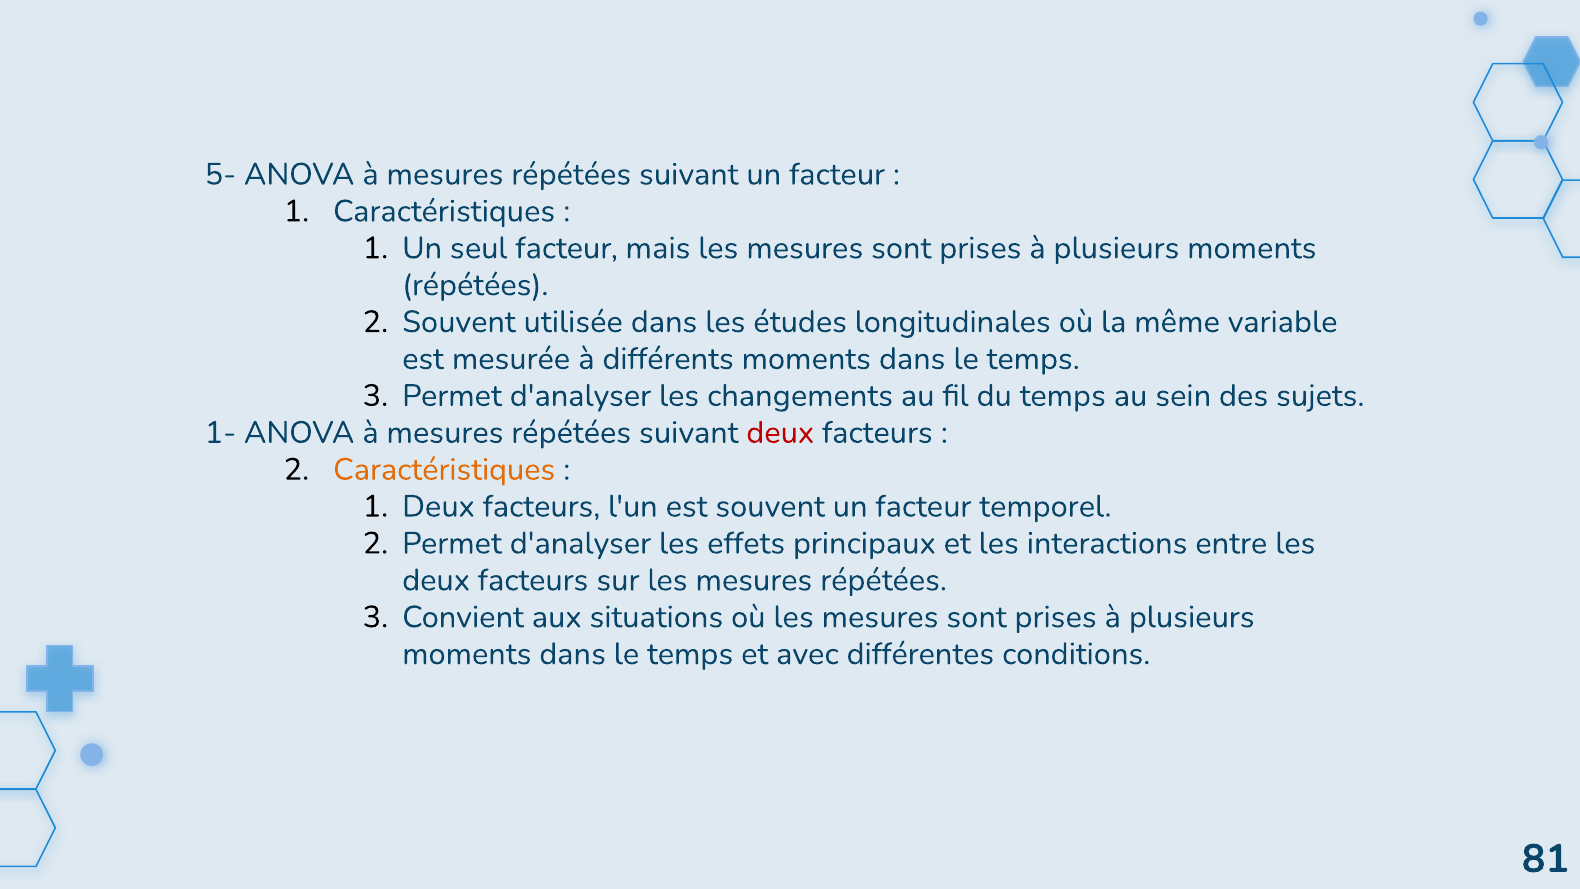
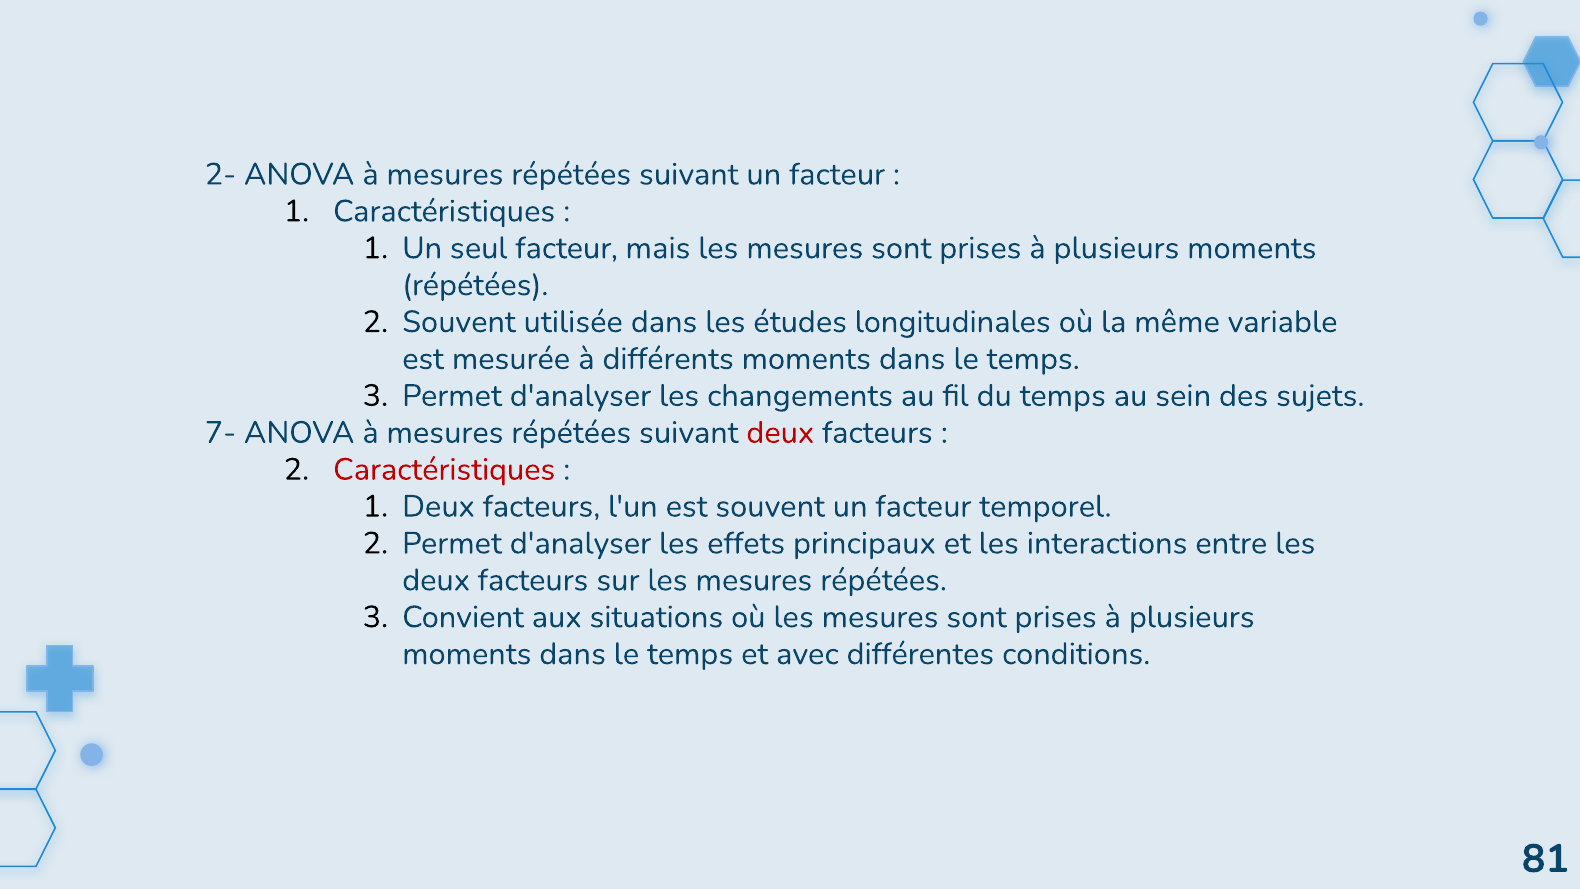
5-: 5- -> 2- (220, 174)
1-: 1- -> 7- (220, 433)
Caractéristiques colour: orange -> red (444, 469)
